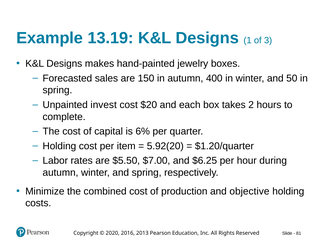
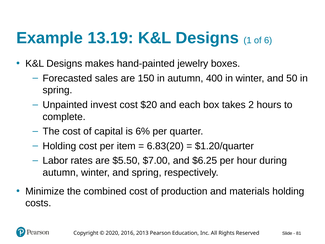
3: 3 -> 6 (268, 40)
5.92(20: 5.92(20 -> 6.83(20 (165, 146)
objective: objective -> materials (249, 191)
